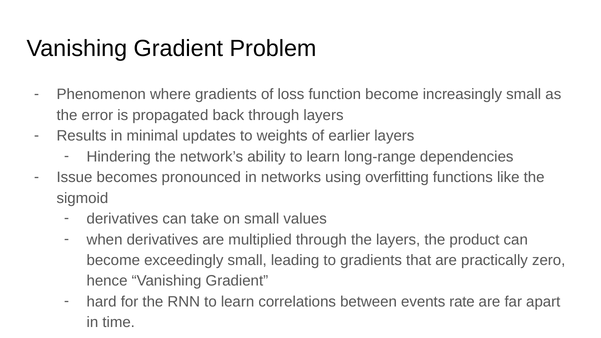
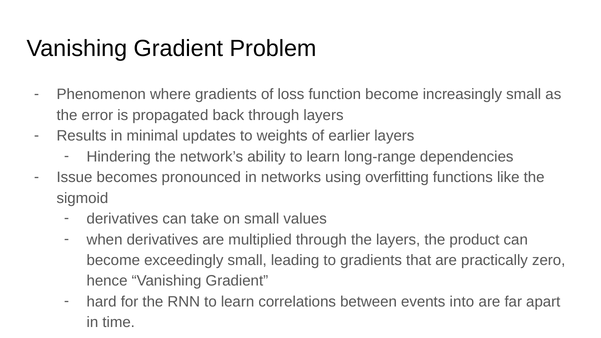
rate: rate -> into (462, 302)
